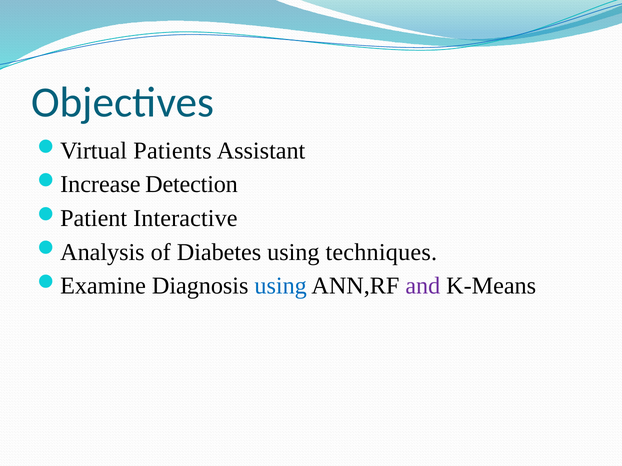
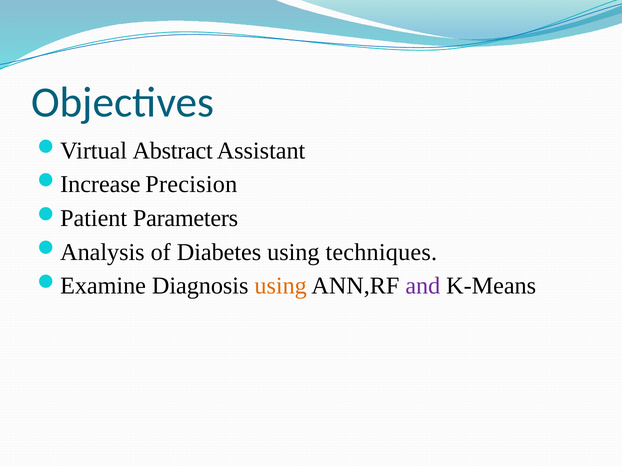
Patients: Patients -> Abstract (173, 151)
Detection: Detection -> Precision (191, 185)
Interactive: Interactive -> Parameters (186, 219)
using colour: blue -> orange (281, 286)
